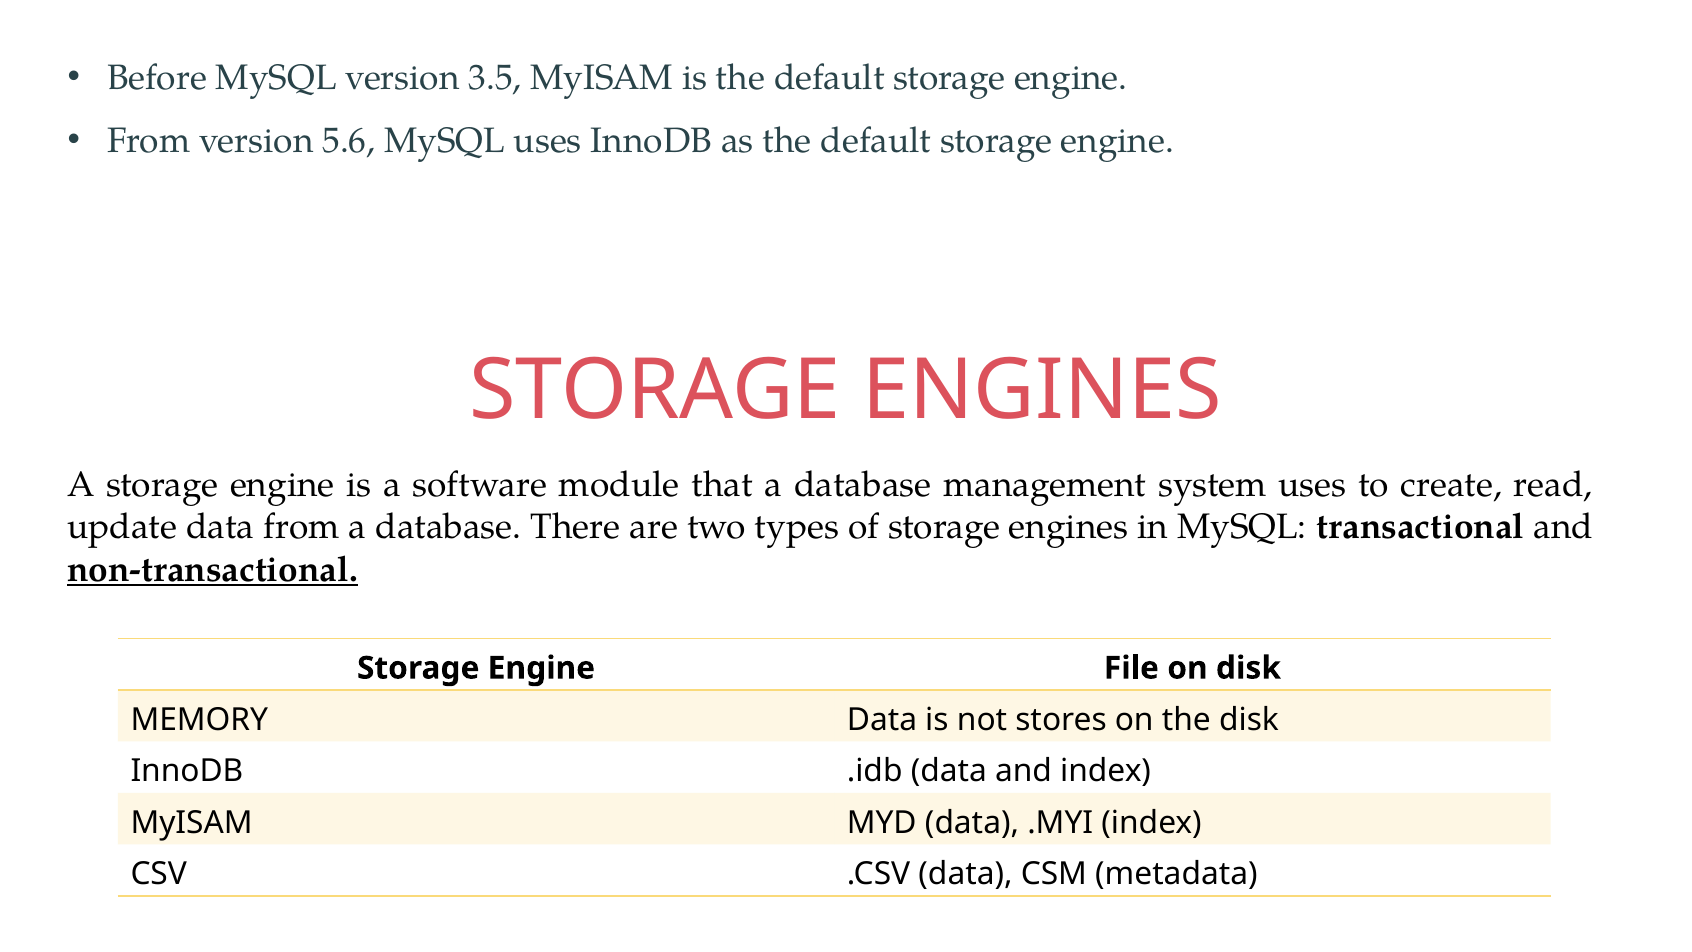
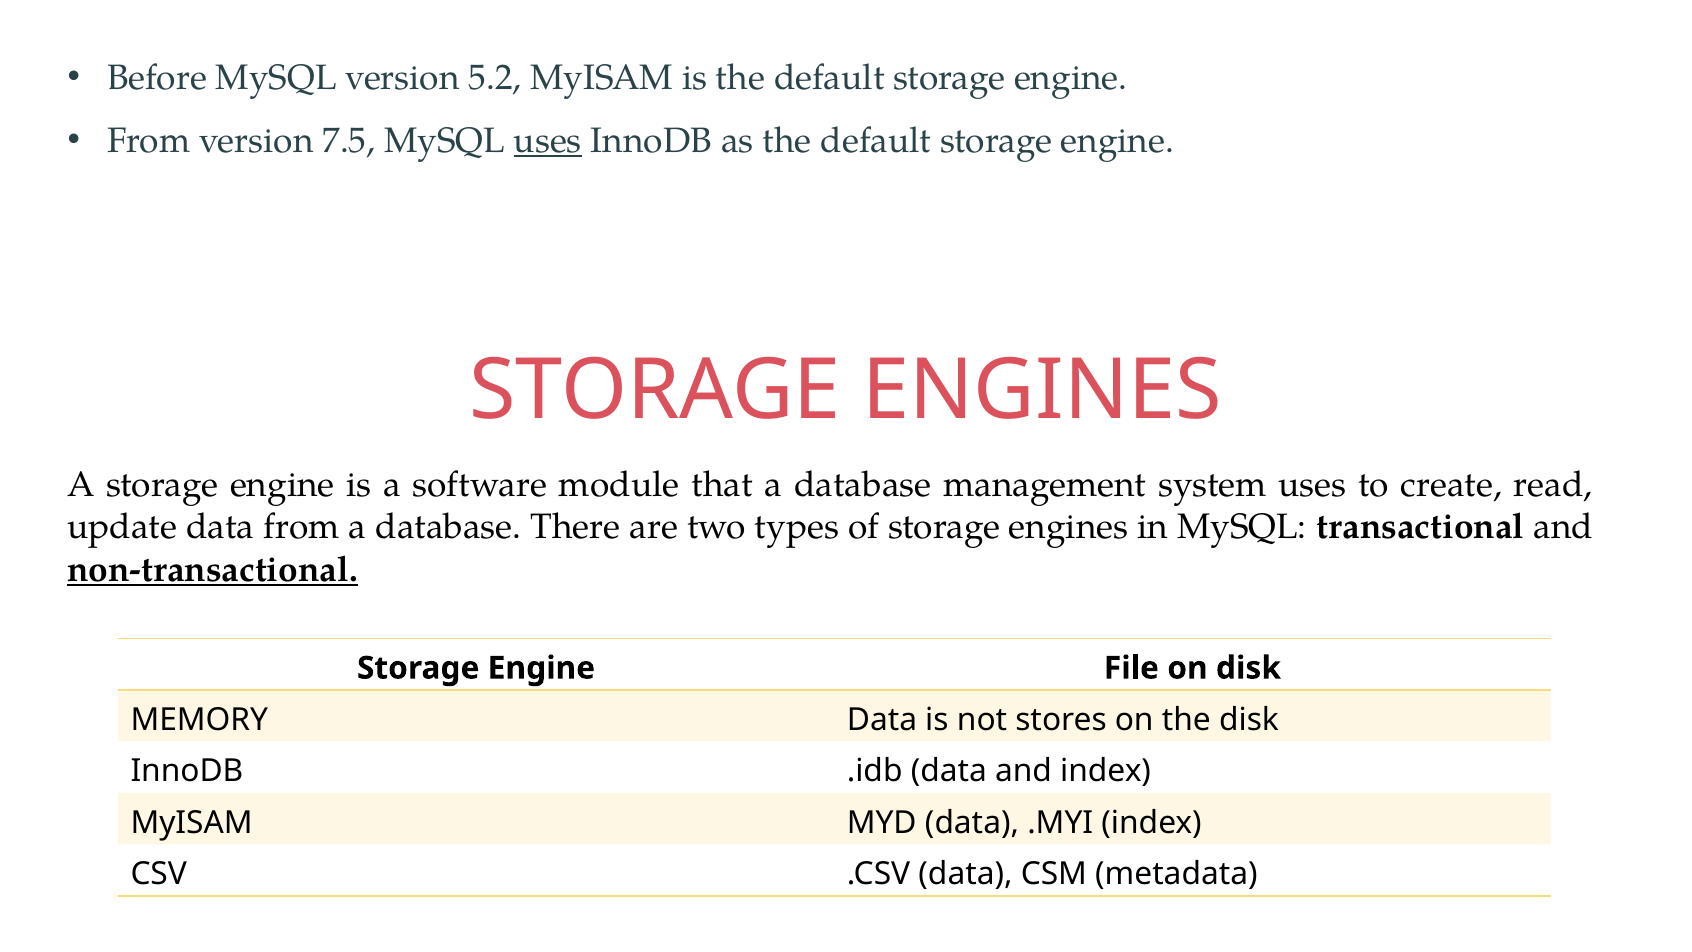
3.5: 3.5 -> 5.2 (495, 77)
5.6: 5.6 -> 7.5 (349, 141)
uses underline: none -> present (548, 141)
